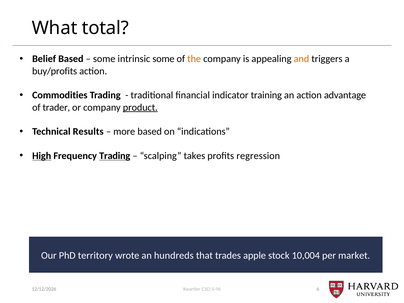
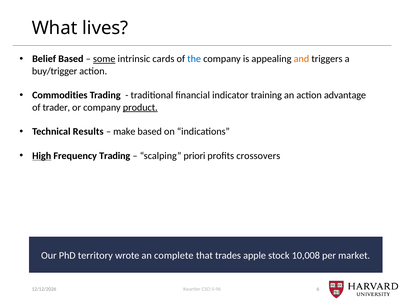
total: total -> lives (105, 28)
some underline: none -> present (104, 59)
intrinsic some: some -> cards (163, 59)
the colour: orange -> blue (194, 59)
buy/profits: buy/profits -> buy/trigger (55, 71)
more: more -> make (124, 132)
Trading underline: present -> none (115, 156)
takes: takes -> priori (194, 156)
regression: regression -> crossovers (258, 156)
hundreds: hundreds -> complete (174, 255)
10,004: 10,004 -> 10,008 (306, 255)
